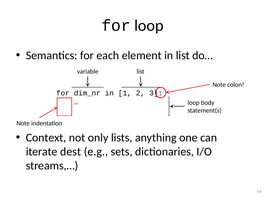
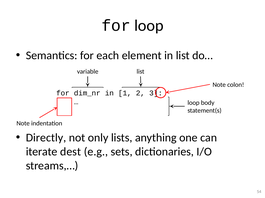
Context: Context -> Directly (46, 138)
